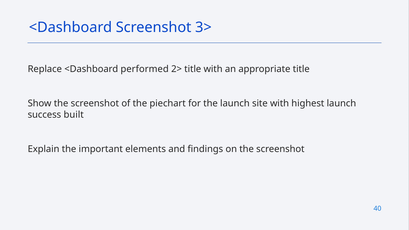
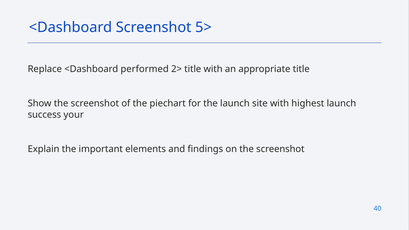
3>: 3> -> 5> (203, 27)
built: built -> your (74, 115)
